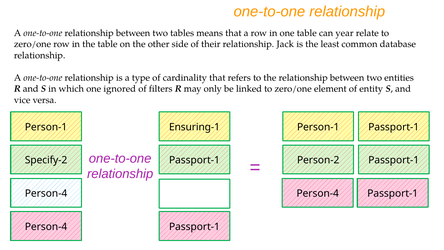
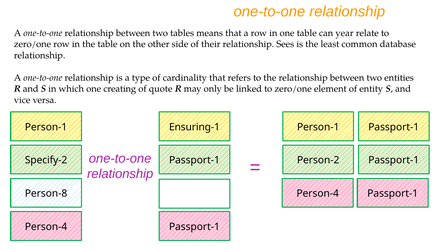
Jack: Jack -> Sees (285, 44)
ignored: ignored -> creating (120, 89)
filters: filters -> quote (161, 89)
Person-4: Person-4 -> Person-8 (46, 193)
